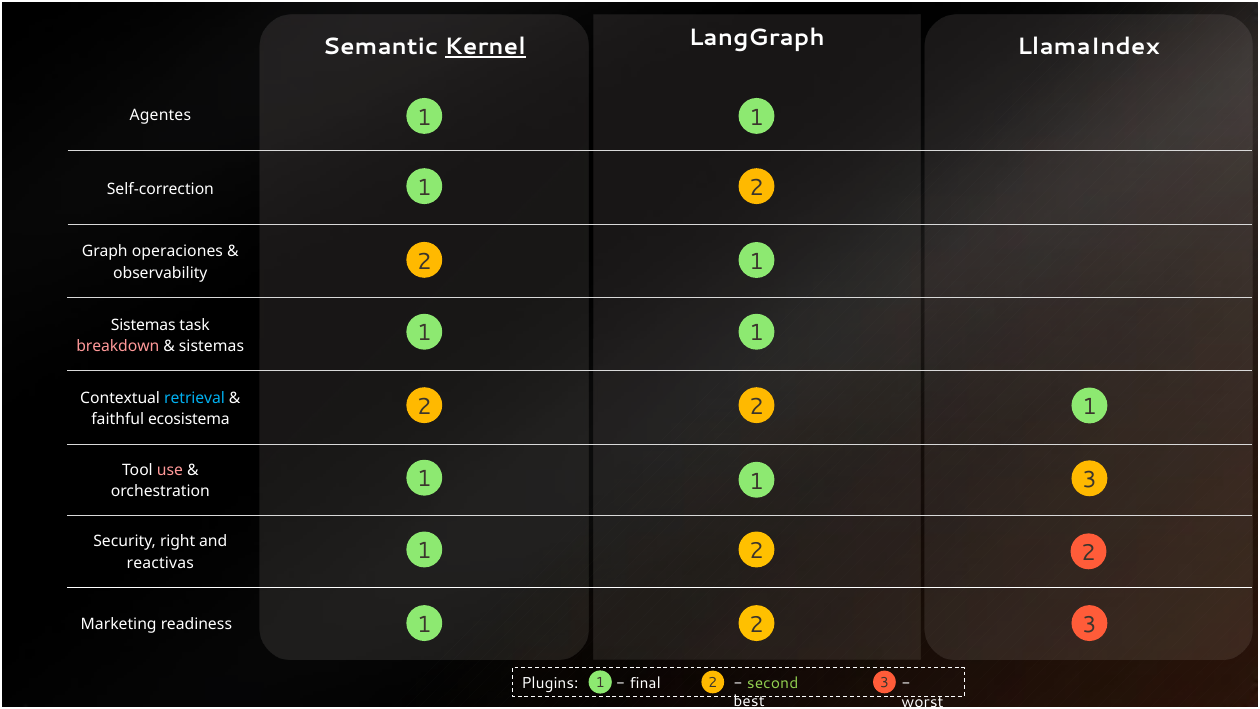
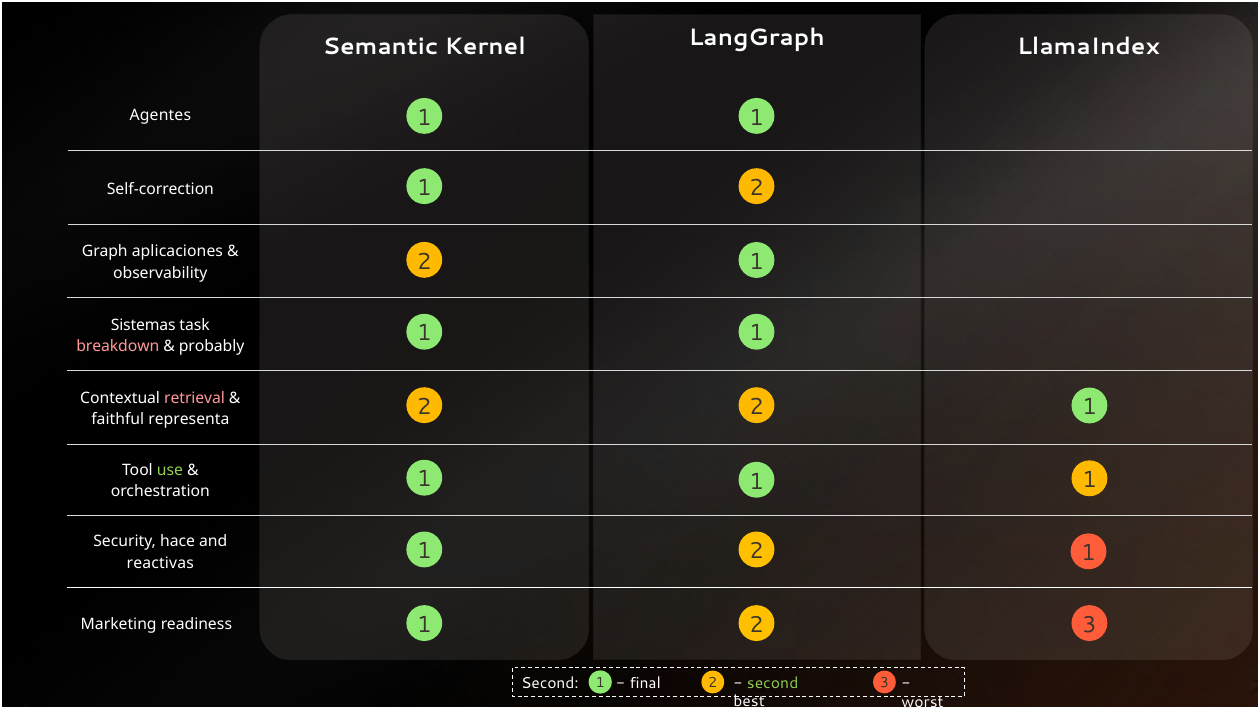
Kernel underline: present -> none (485, 47)
operaciones: operaciones -> aplicaciones (177, 252)
sistemas: sistemas -> probably (212, 346)
retrieval colour: light blue -> pink (195, 398)
ecosistema: ecosistema -> representa (189, 419)
use colour: pink -> light green (170, 470)
3: 3 -> 1 (1089, 480)
right: right -> hace (178, 542)
2: 2 -> 1 (1089, 553)
Plugins: Plugins -> Second (550, 683)
